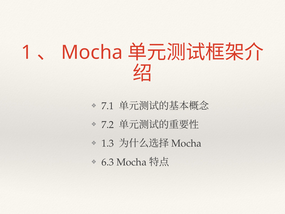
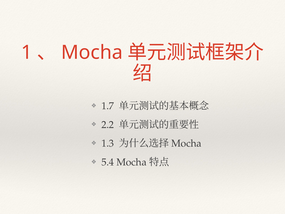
7.1: 7.1 -> 1.7 (108, 106)
7.2: 7.2 -> 2.2 (108, 125)
6.3: 6.3 -> 5.4 (108, 162)
